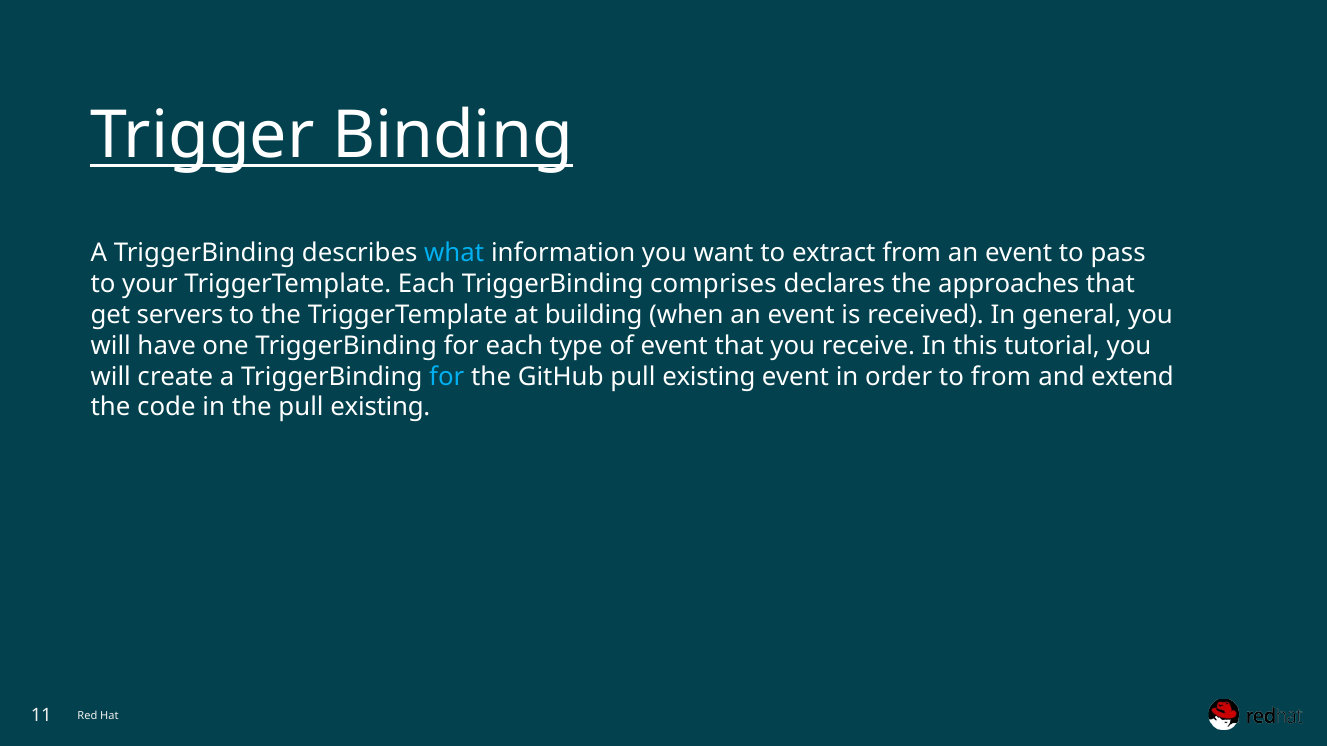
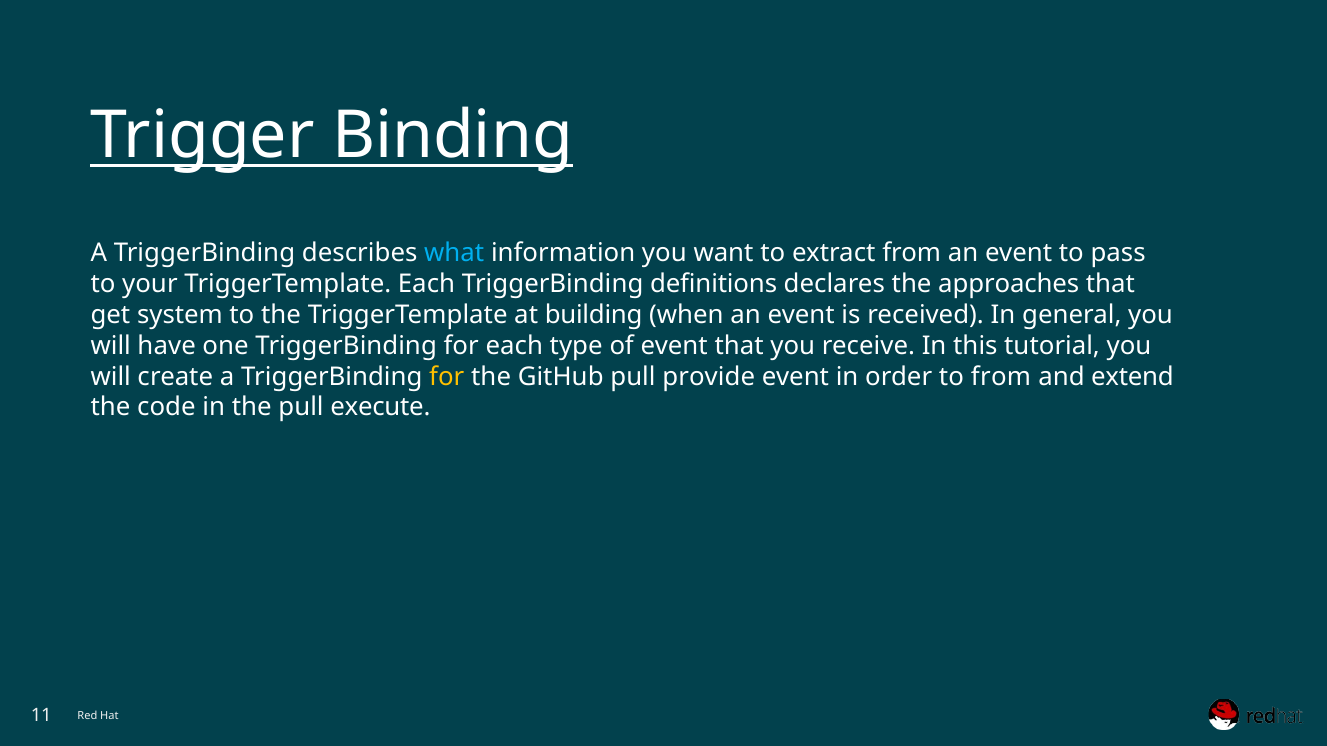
comprises: comprises -> definitions (714, 284)
servers: servers -> system (180, 315)
for colour: light blue -> yellow (447, 377)
GitHub pull existing: existing -> provide (709, 377)
the pull existing: existing -> execute (380, 408)
